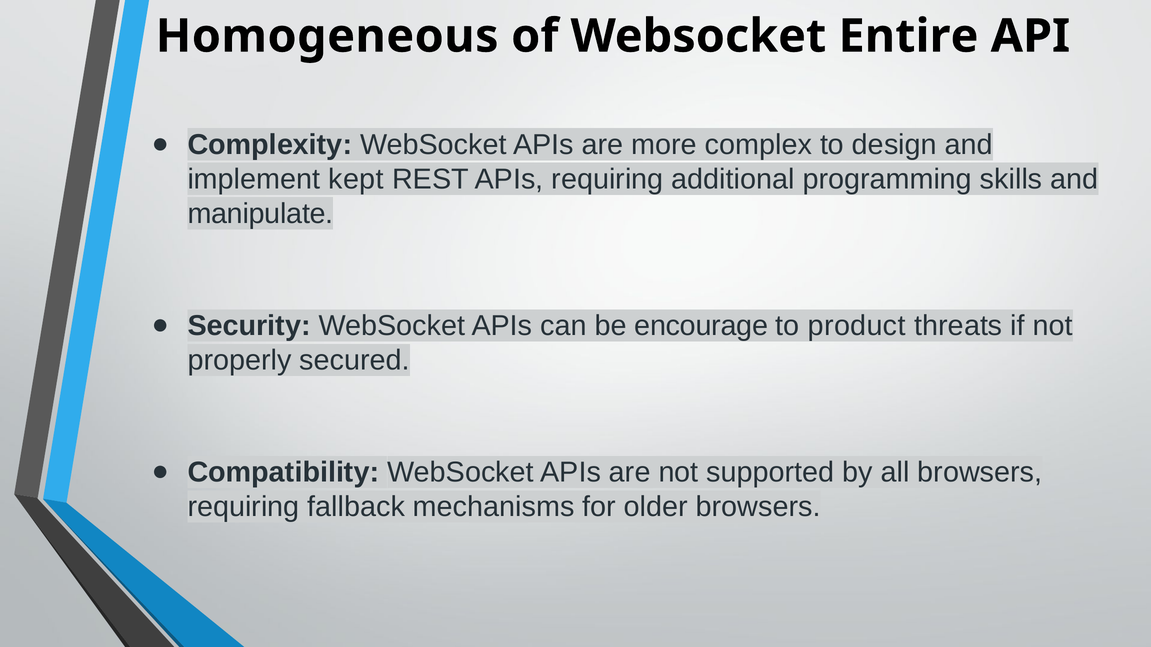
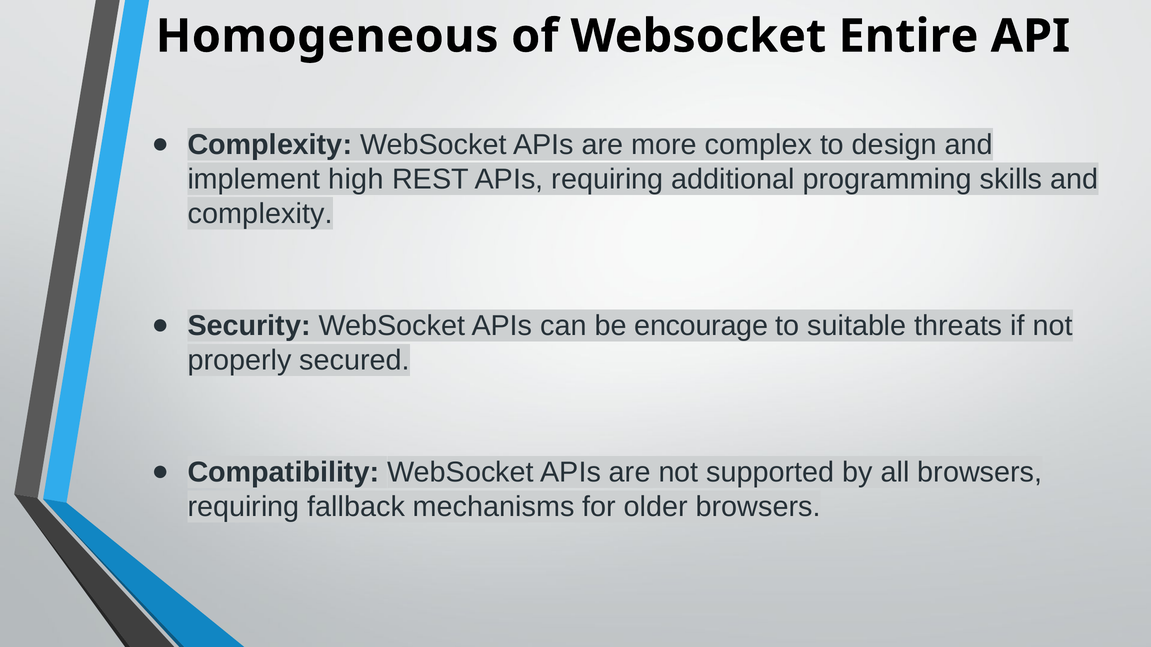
kept: kept -> high (356, 179)
manipulate: manipulate -> complexity (260, 214)
product: product -> suitable (857, 326)
